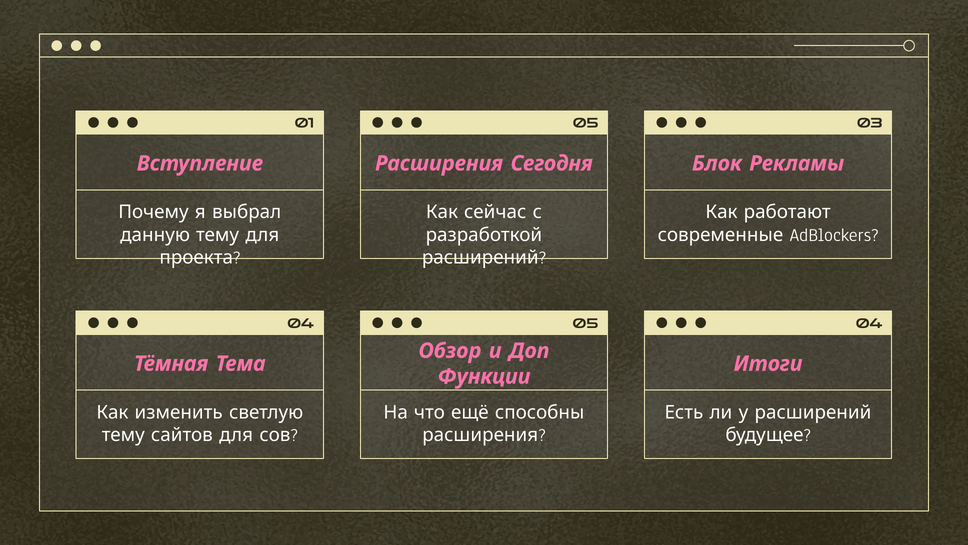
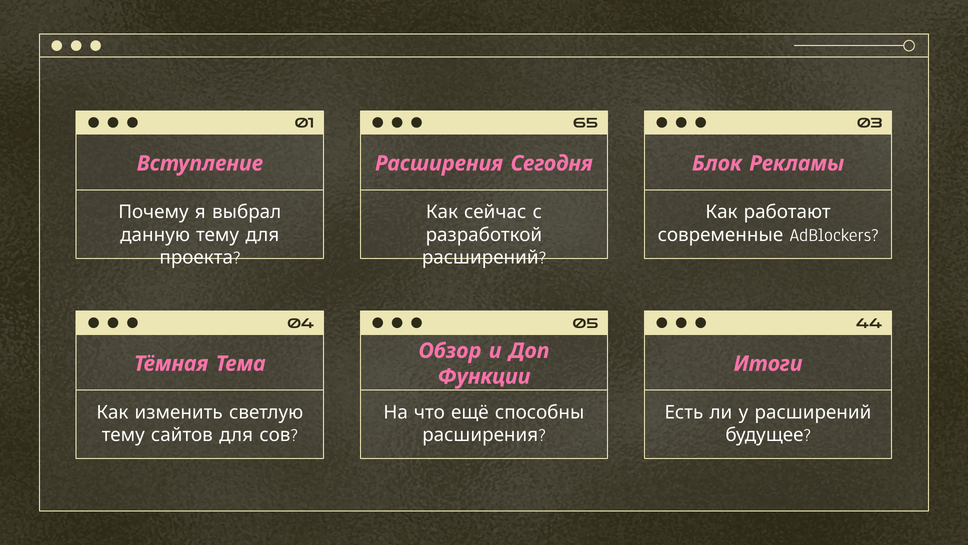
01 05: 05 -> 65 (585, 123)
05 04: 04 -> 44 (869, 323)
